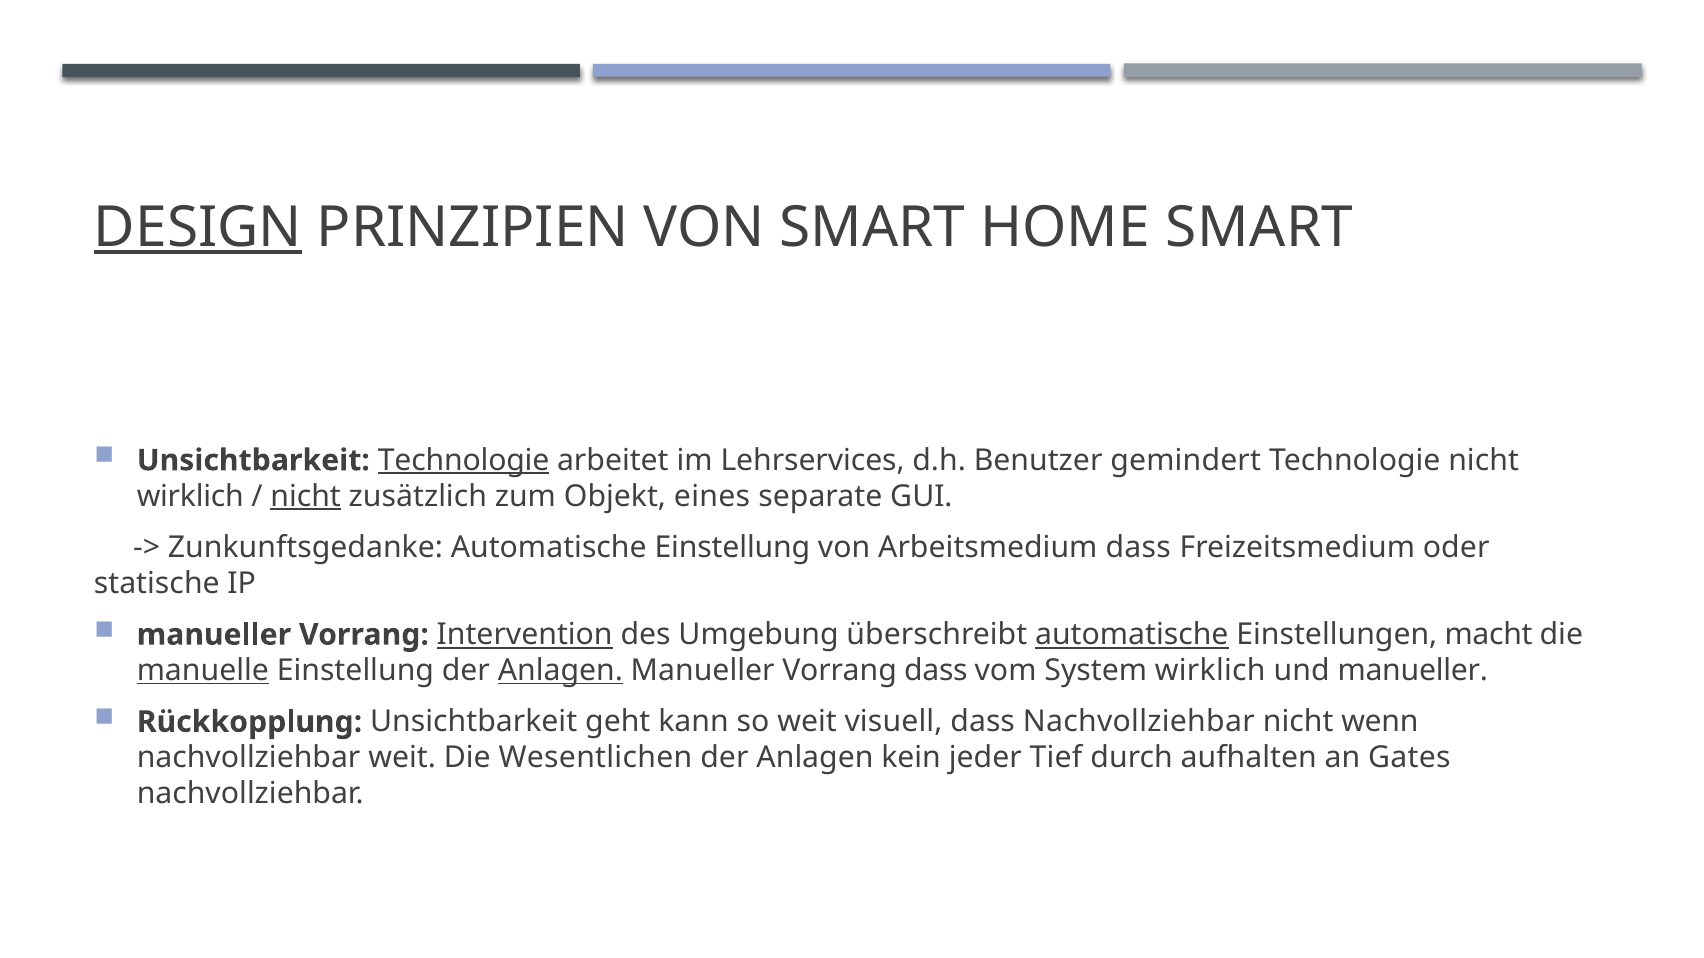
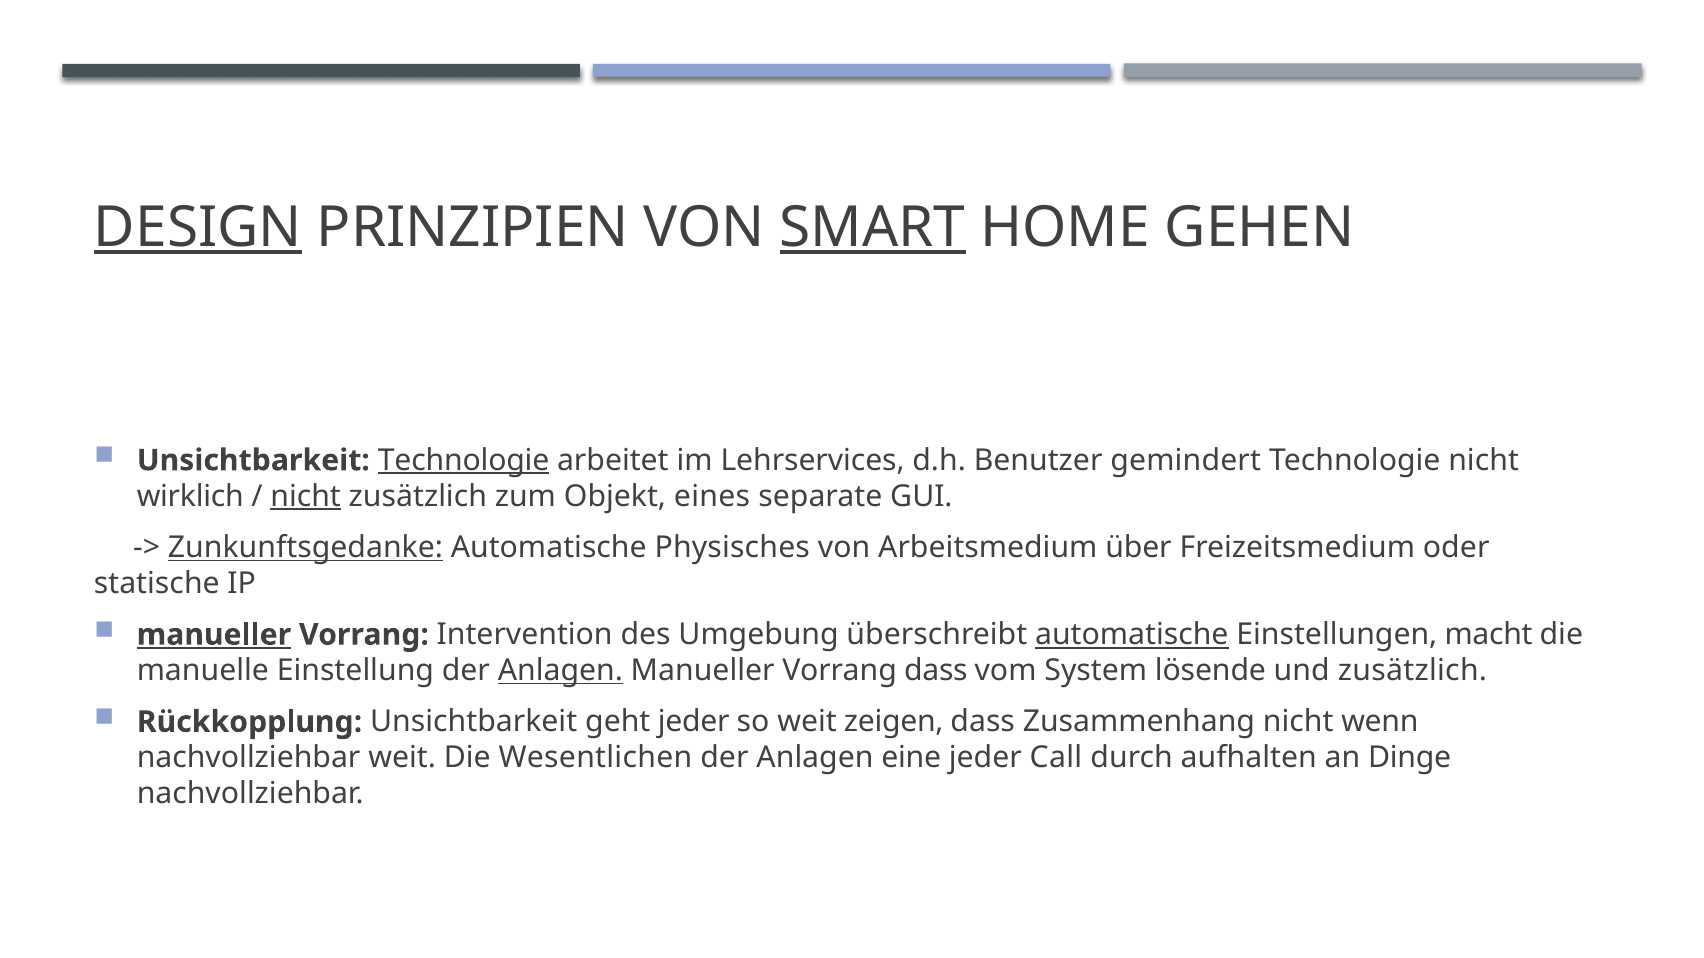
SMART underline: none -> present (873, 228)
HOME SMART: SMART -> GEHEN (1260, 228)
Zunkunftsgedanke underline: none -> present (305, 548)
Automatische Einstellung: Einstellung -> Physisches (732, 548)
Arbeitsmedium dass: dass -> über (1138, 548)
manueller underline: none -> present (214, 635)
Intervention underline: present -> none (525, 635)
manuelle underline: present -> none (203, 671)
System wirklich: wirklich -> lösende (1210, 671)
und manueller: manueller -> zusätzlich (1413, 671)
geht kann: kann -> jeder (694, 722)
visuell: visuell -> zeigen (894, 722)
dass Nachvollziehbar: Nachvollziehbar -> Zusammenhang (1139, 722)
kein: kein -> eine (911, 758)
Tief: Tief -> Call (1056, 758)
Gates: Gates -> Dinge (1410, 758)
